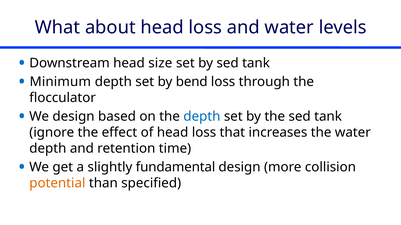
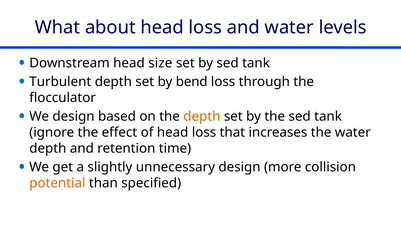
Minimum: Minimum -> Turbulent (60, 82)
depth colour: blue -> orange (202, 117)
fundamental: fundamental -> unnecessary (175, 167)
